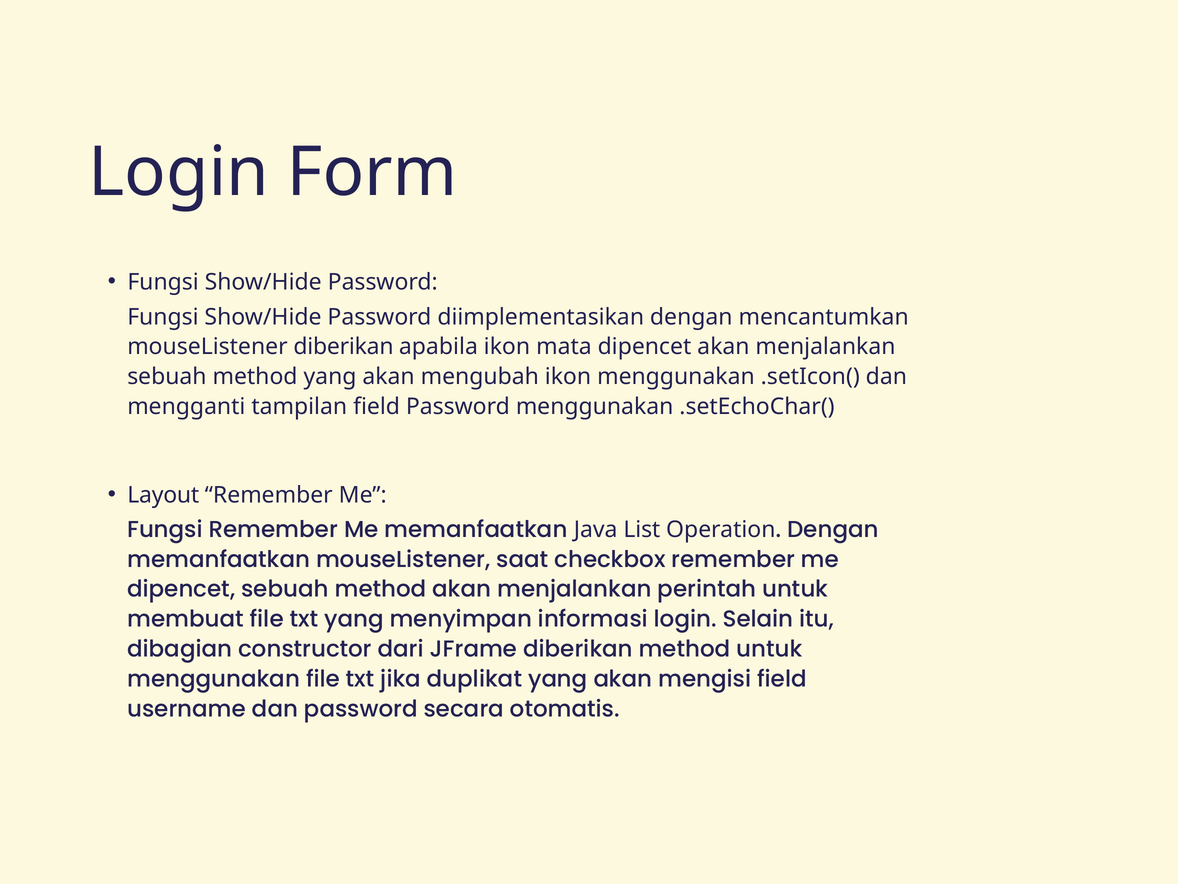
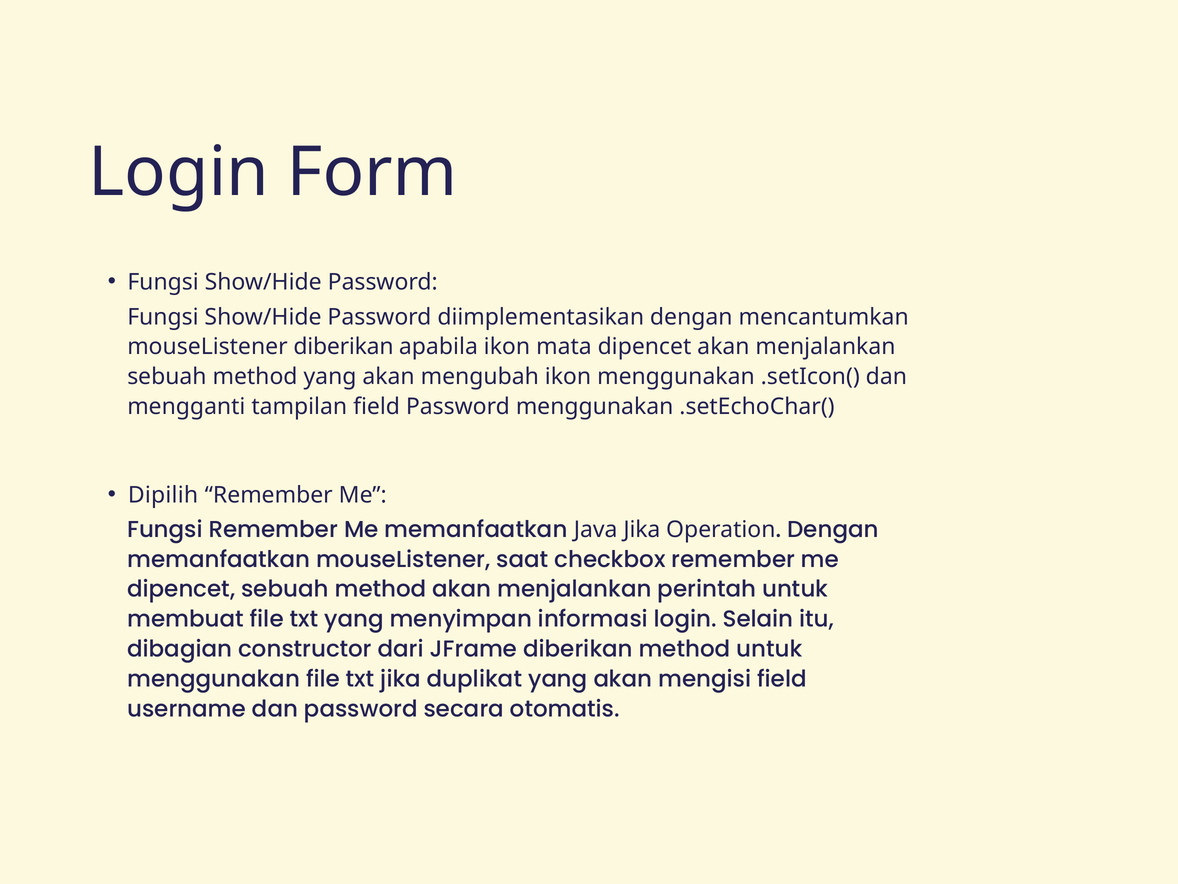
Layout: Layout -> Dipilih (163, 495)
Java List: List -> Jika (642, 529)
